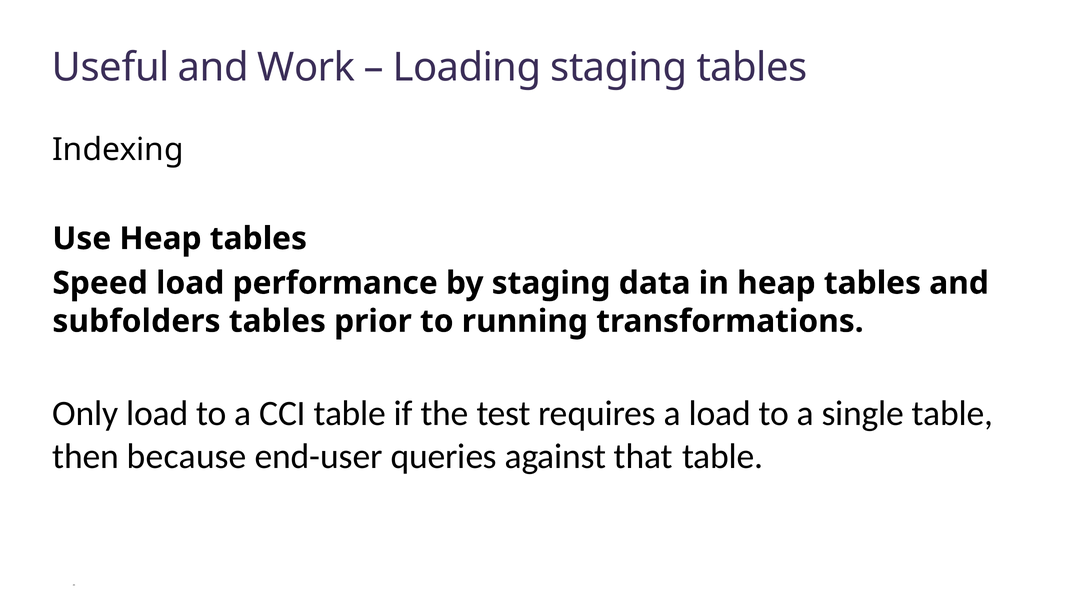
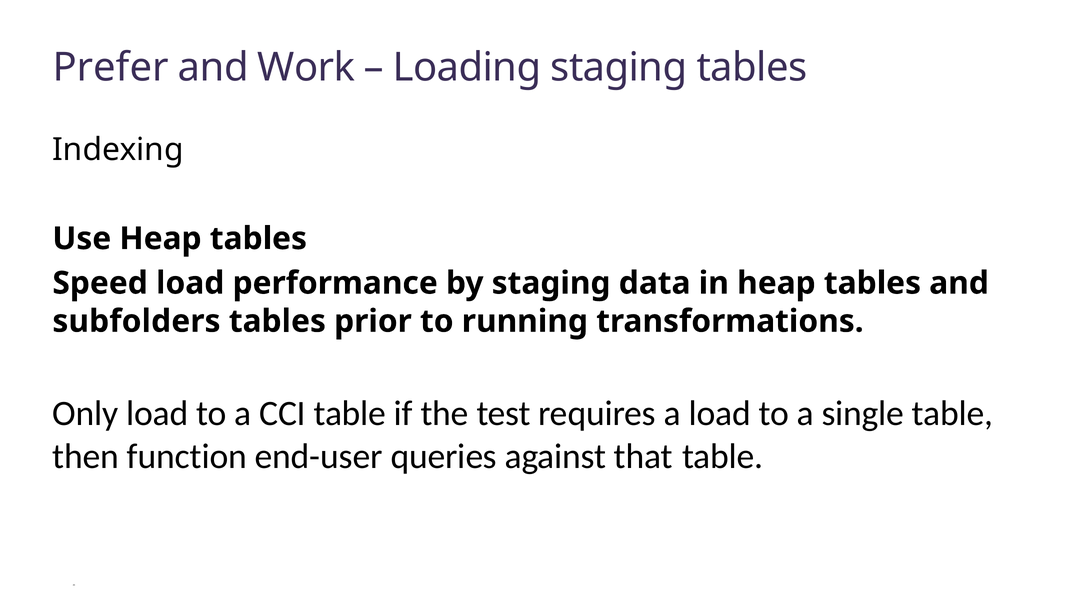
Useful: Useful -> Prefer (111, 68)
because: because -> function (187, 456)
